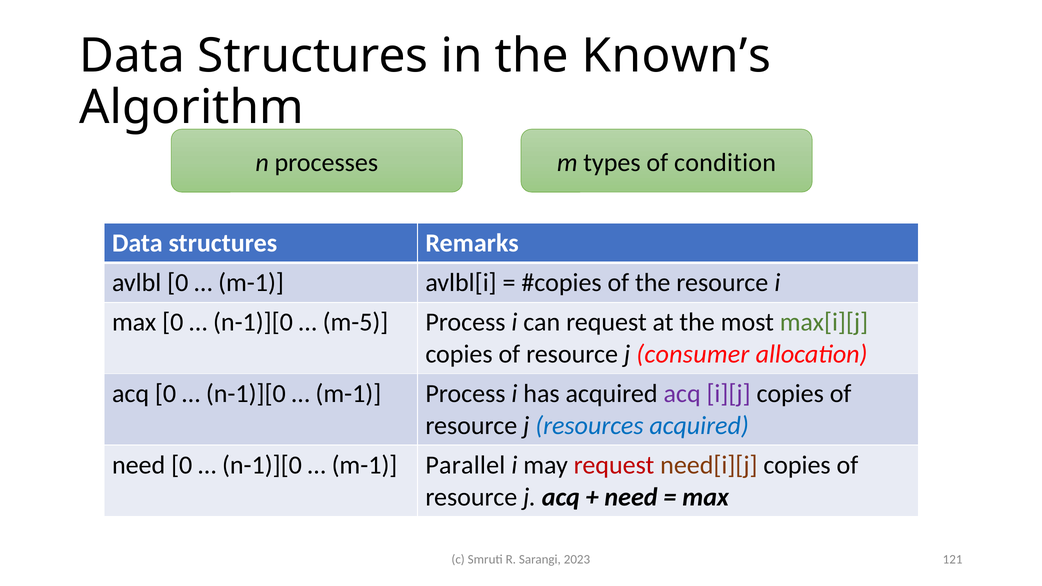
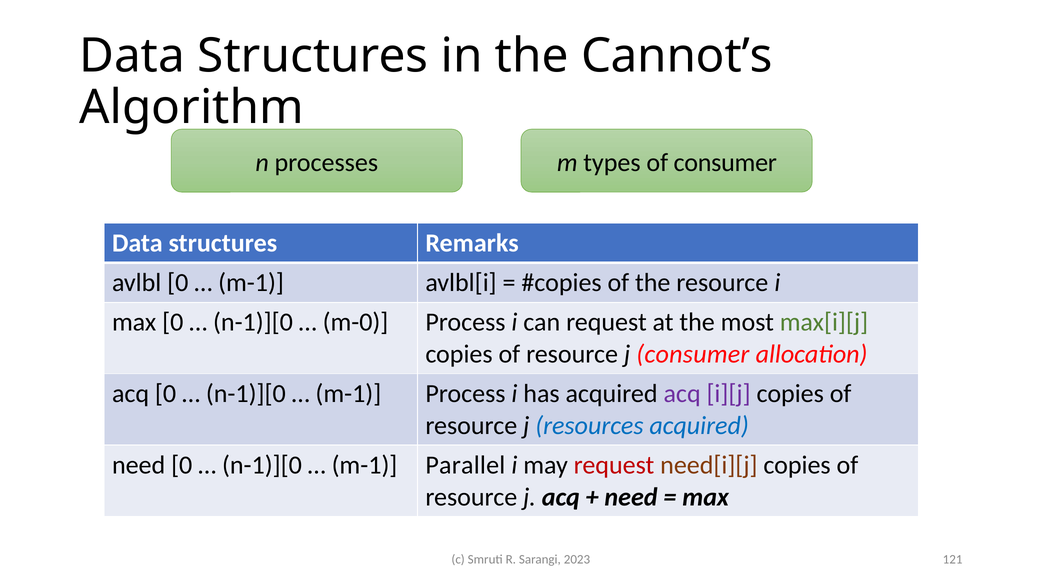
Known’s: Known’s -> Cannot’s (677, 56)
of condition: condition -> consumer (725, 162)
m-5: m-5 -> m-0 (355, 322)
